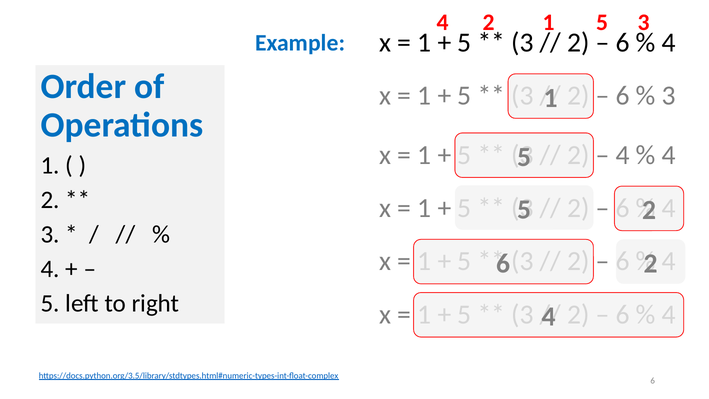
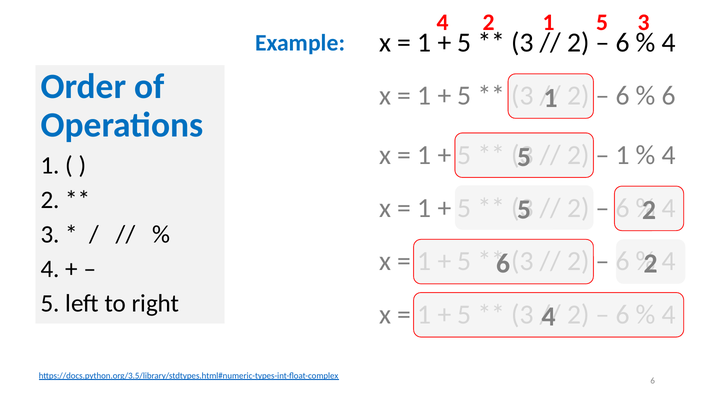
3: 3 -> 6 (669, 96)
4: 4 -> 1 (623, 155)
